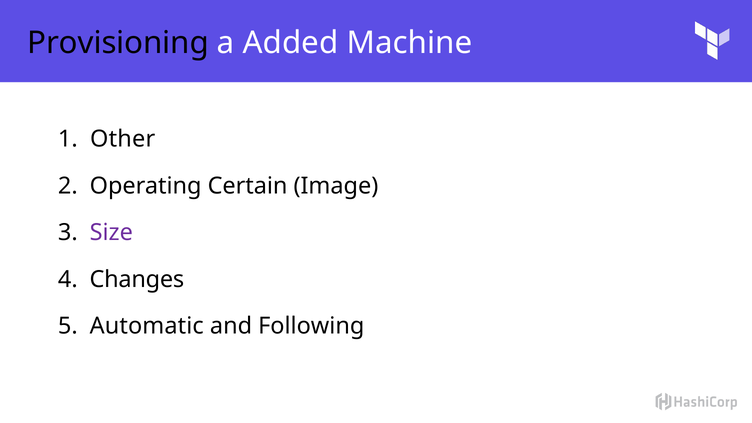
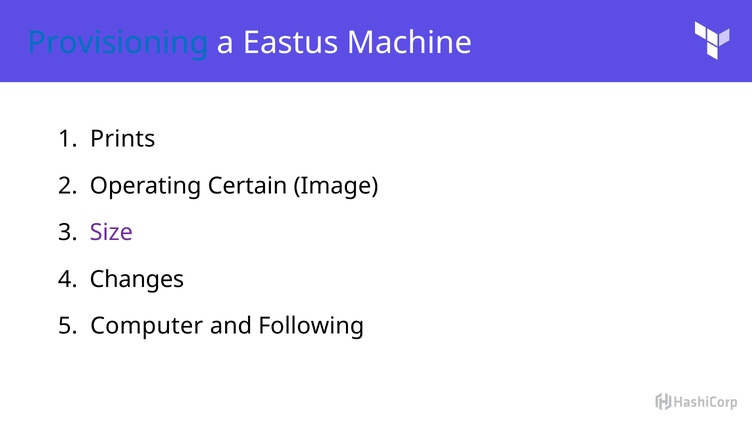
Provisioning colour: black -> blue (118, 43)
Added: Added -> Eastus (291, 43)
Other: Other -> Prints (123, 139)
Automatic: Automatic -> Computer (147, 326)
